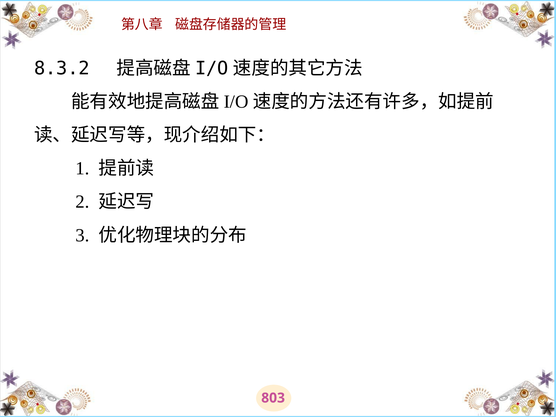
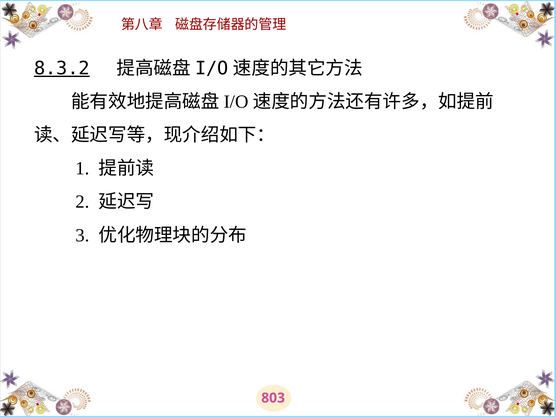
8.3.2 underline: none -> present (62, 68)
